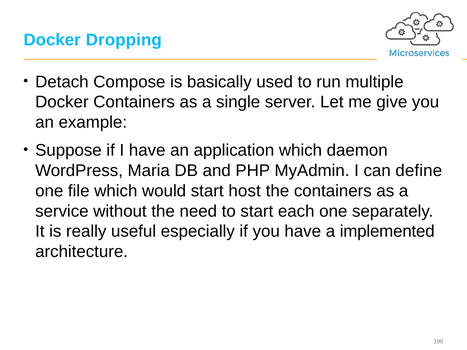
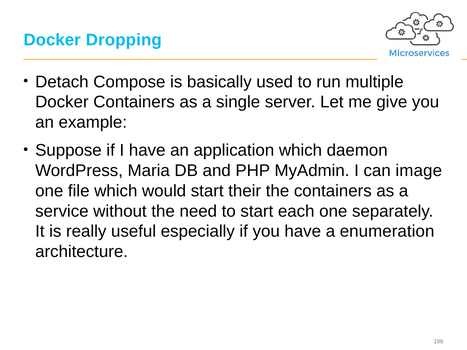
define: define -> image (419, 171)
host: host -> their (245, 191)
implemented: implemented -> enumeration (387, 232)
